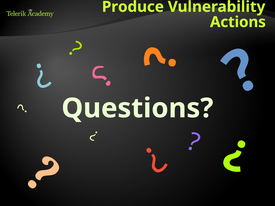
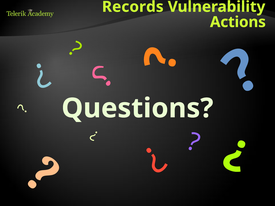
Produce: Produce -> Records (133, 7)
